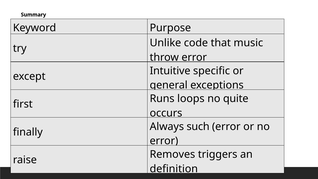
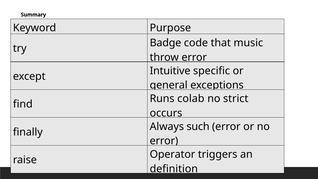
Unlike: Unlike -> Badge (165, 43)
loops: loops -> colab (191, 99)
quite: quite -> strict (236, 99)
first: first -> find (23, 104)
Removes: Removes -> Operator (172, 154)
